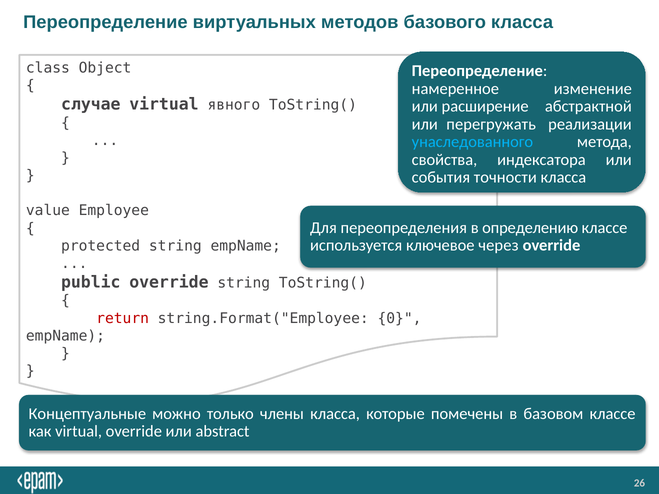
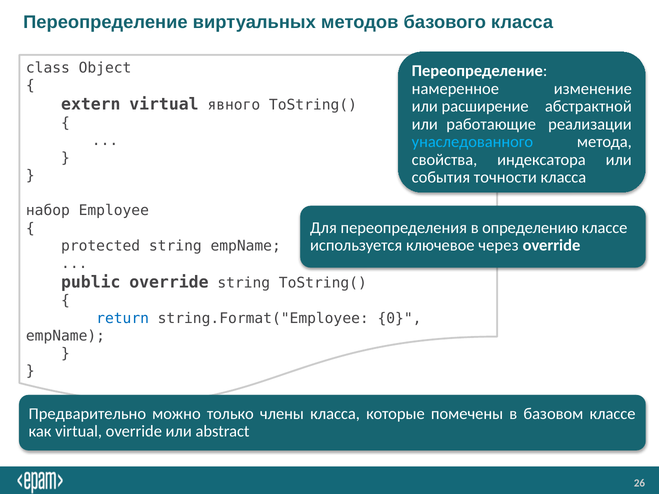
случае: случае -> extern (91, 104)
перегружать: перегружать -> работающие (491, 124)
value: value -> набор (48, 211)
return colour: red -> blue (123, 318)
Концептуальные: Концептуальные -> Предварительно (87, 414)
